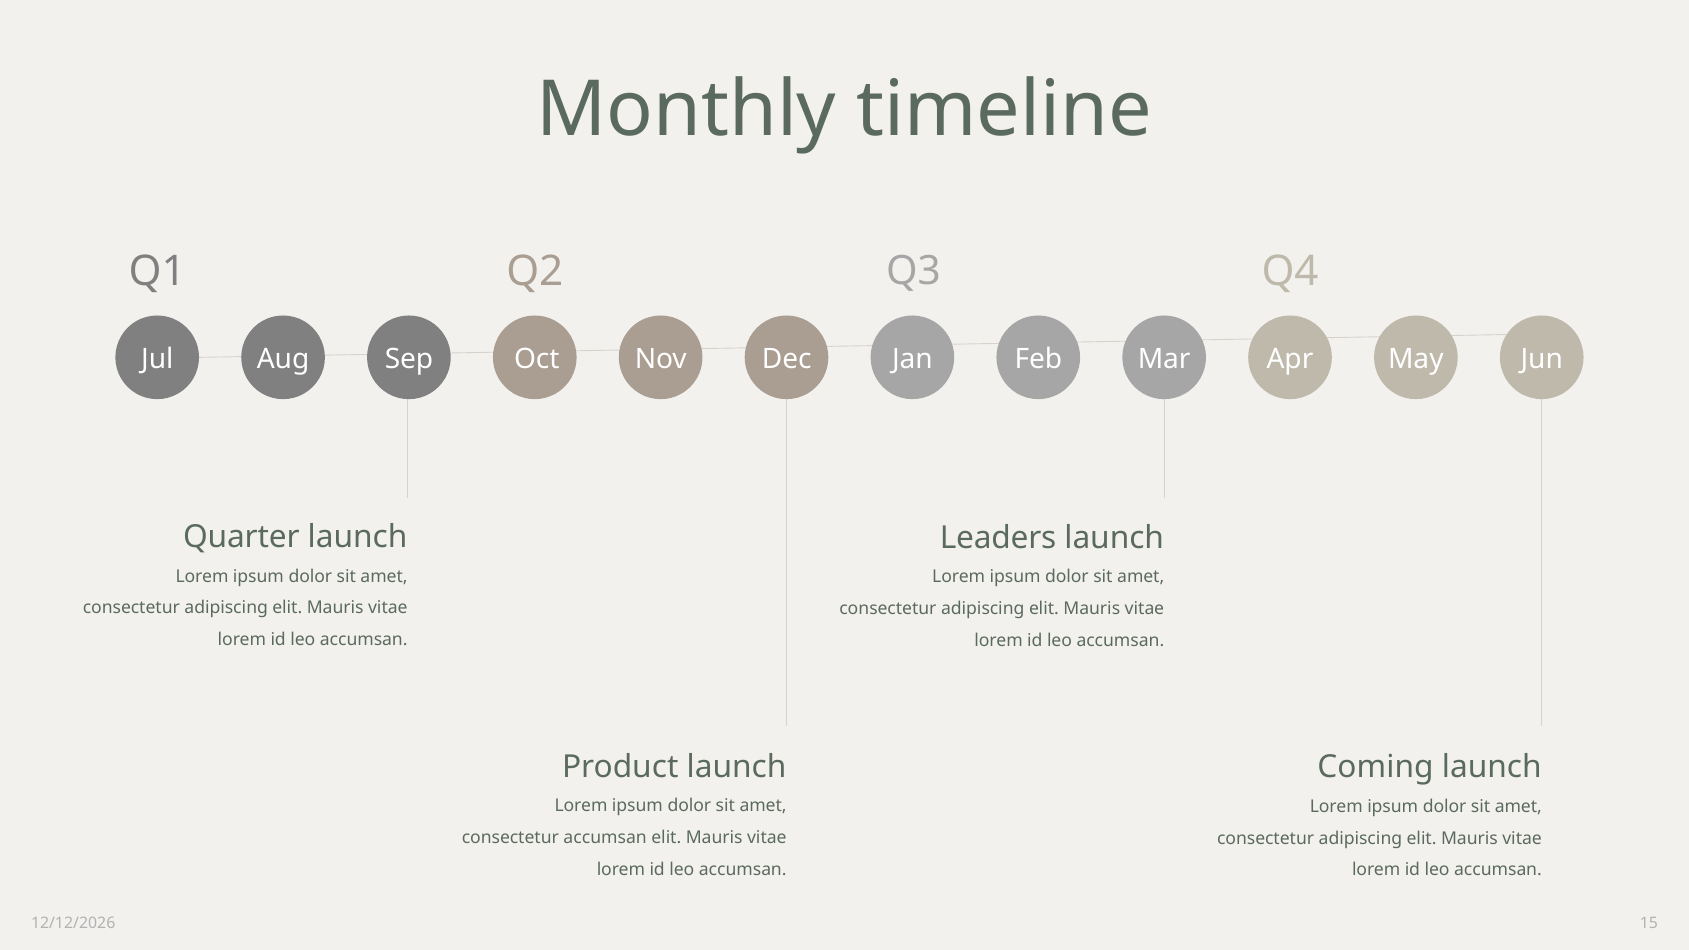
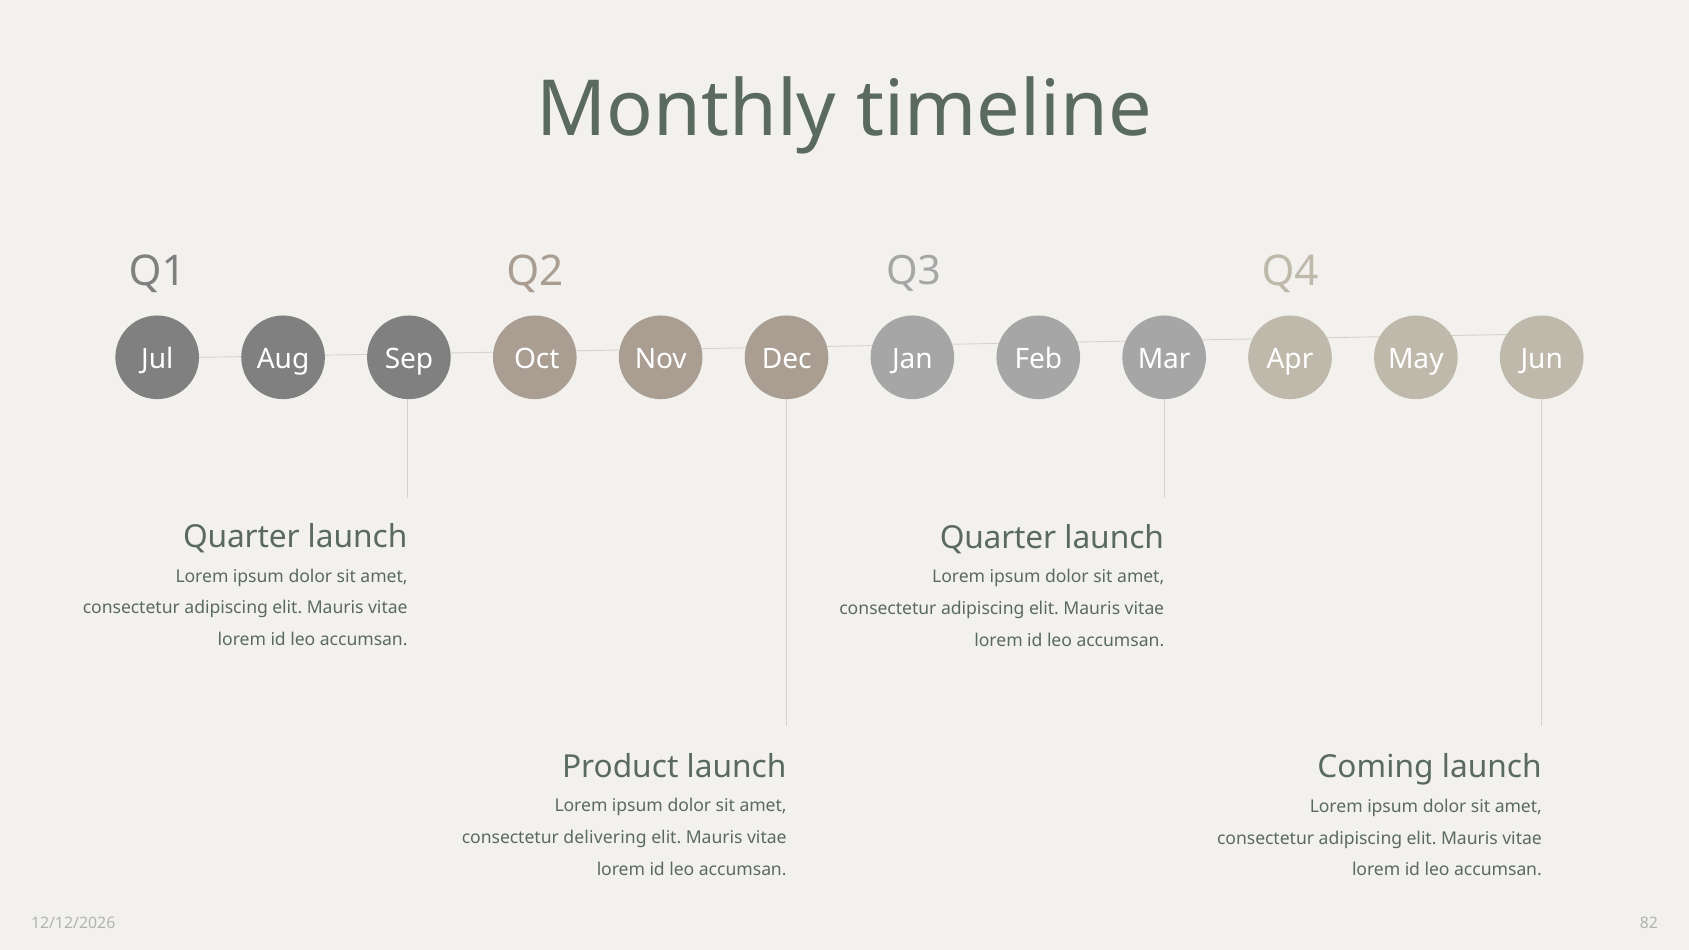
Leaders: Leaders -> Quarter (998, 538)
consectetur accumsan: accumsan -> delivering (605, 838)
15: 15 -> 82 (1649, 924)
